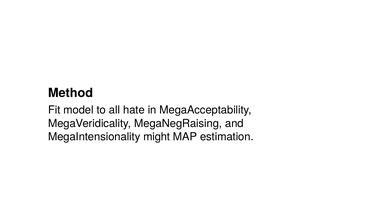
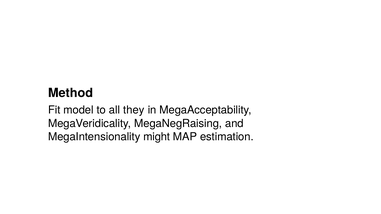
hate: hate -> they (134, 110)
